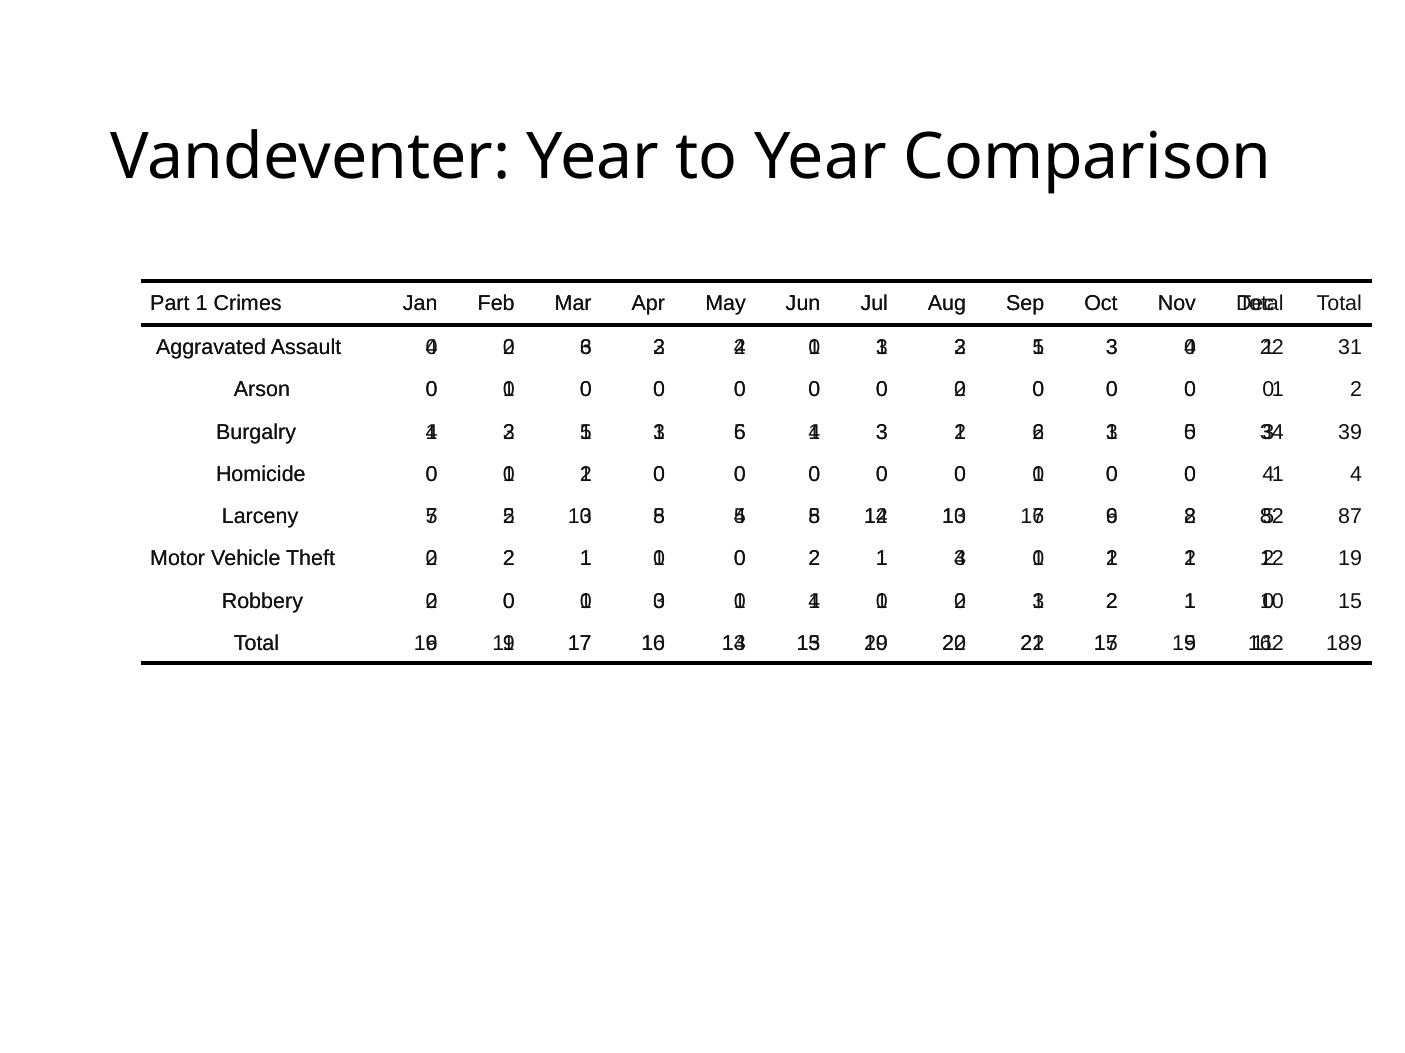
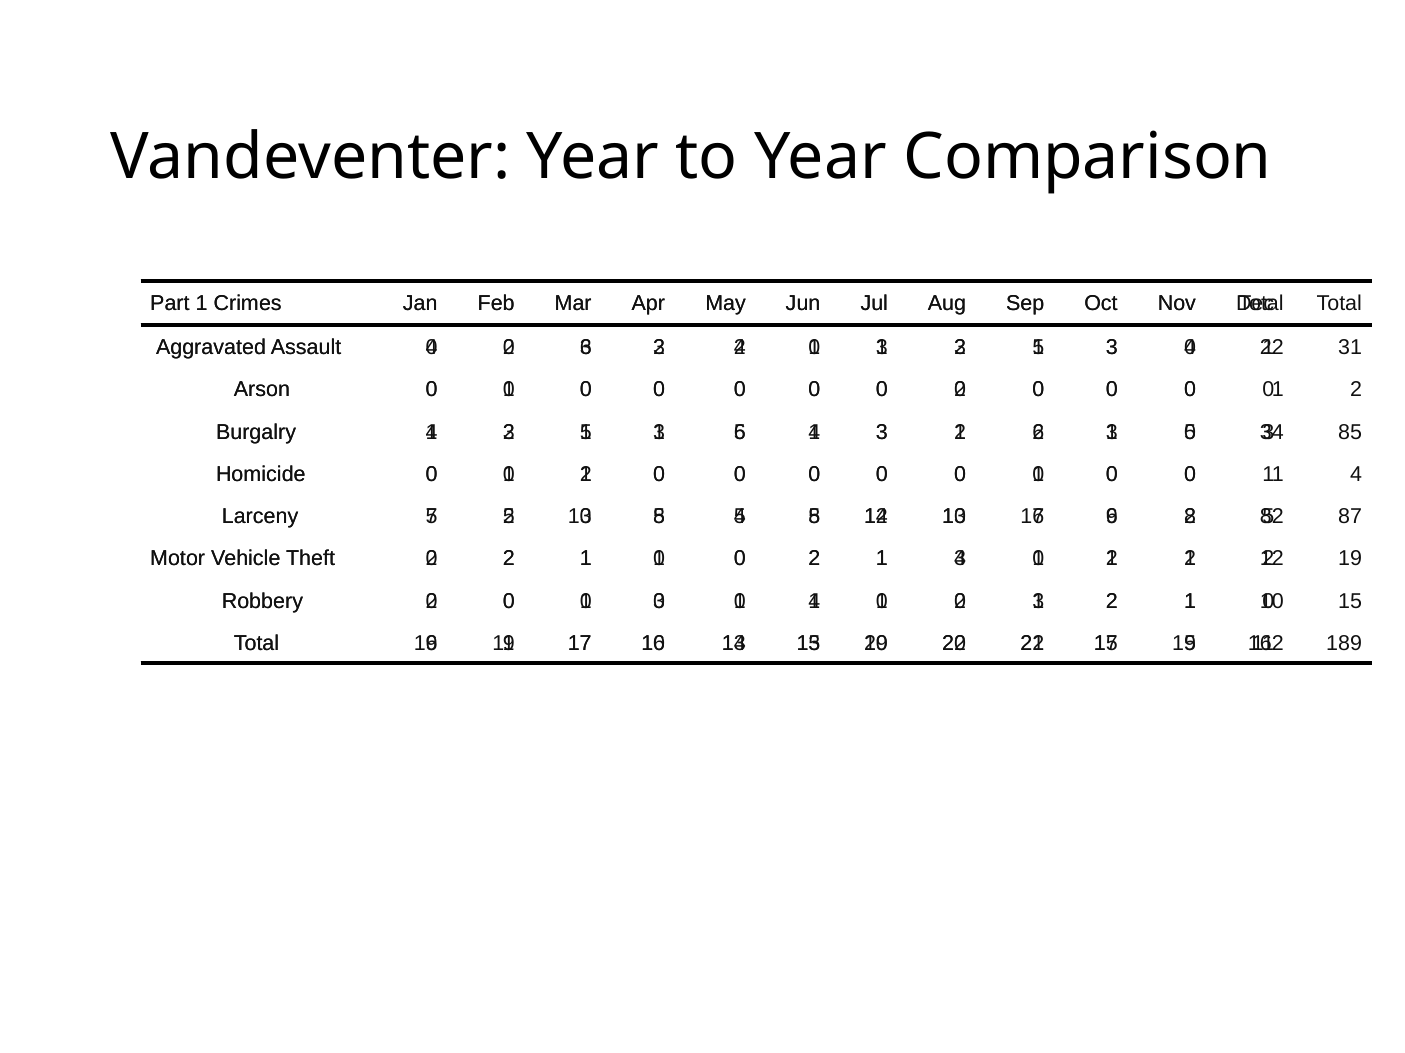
39: 39 -> 85 (1350, 432)
4: 4 -> 1 (1268, 475)
